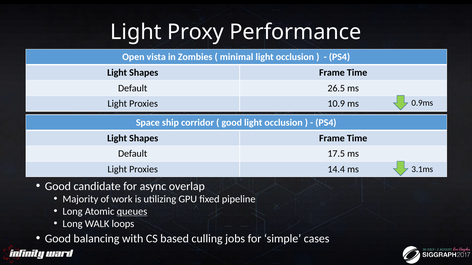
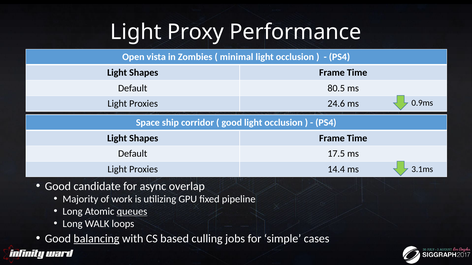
26.5: 26.5 -> 80.5 (336, 88)
10.9: 10.9 -> 24.6 (336, 104)
balancing underline: none -> present (96, 239)
